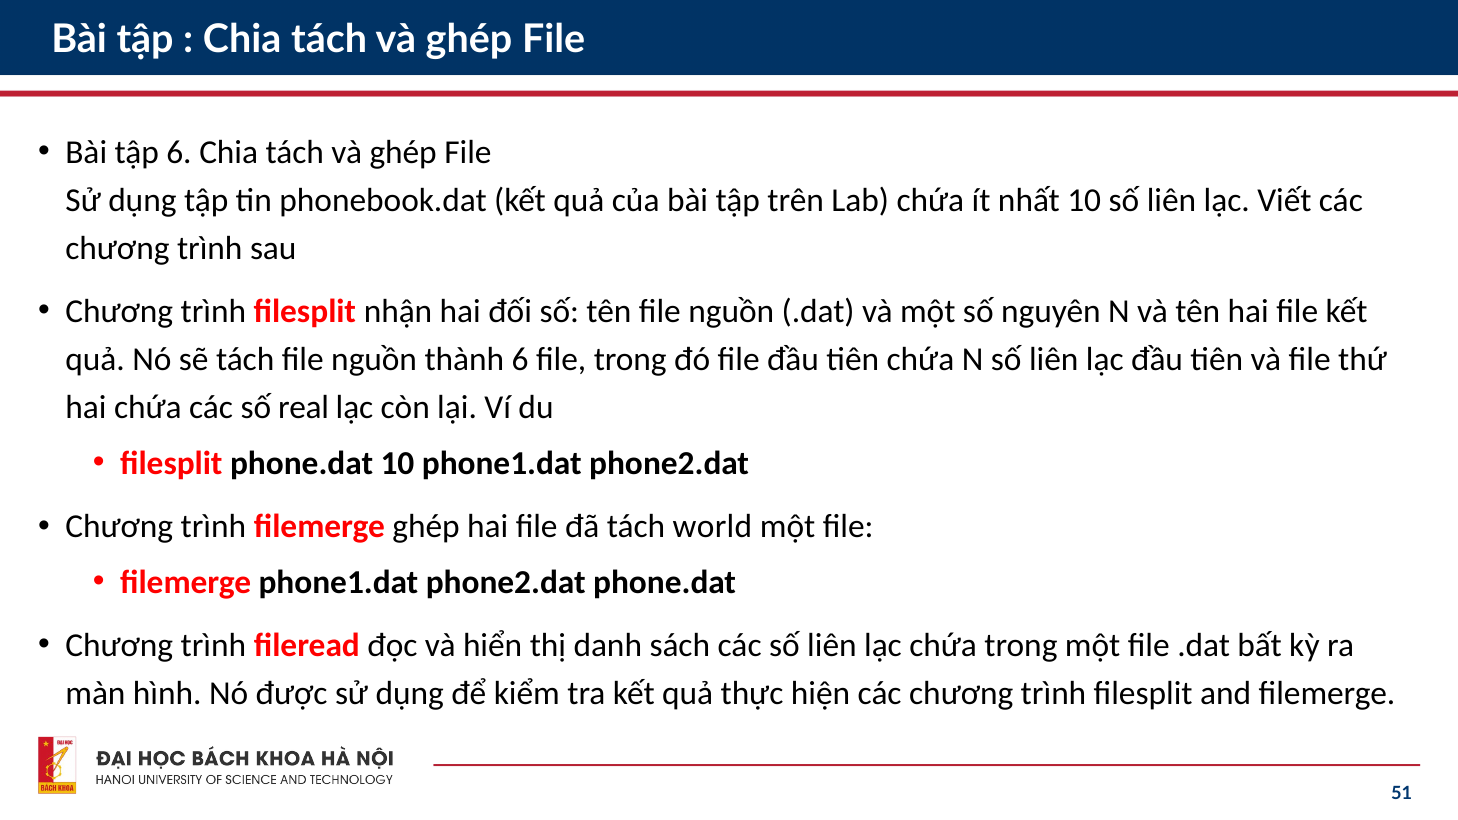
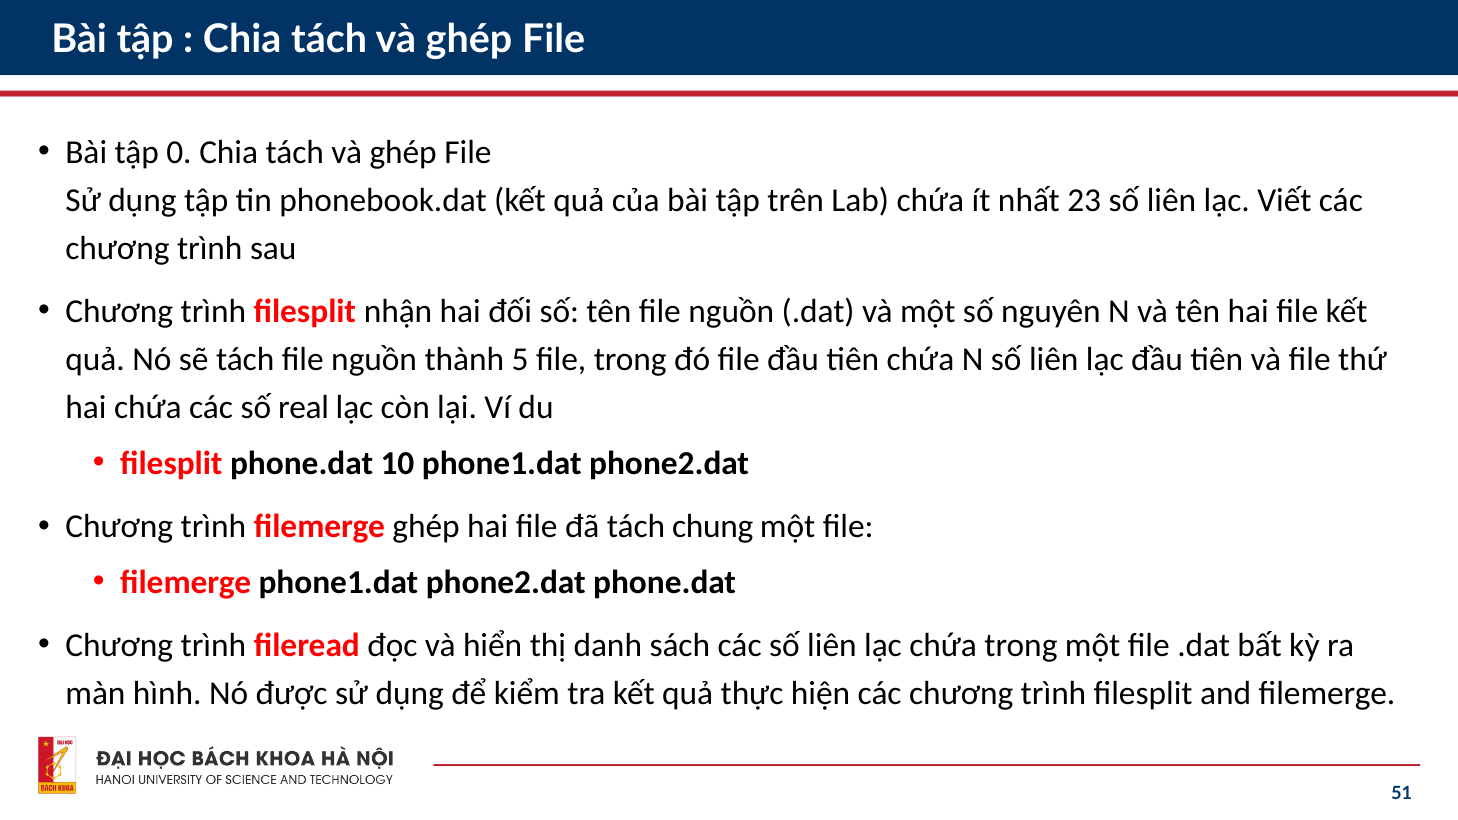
tập 6: 6 -> 0 (179, 152)
nhất 10: 10 -> 23 (1084, 200)
thành 6: 6 -> 5 (520, 360)
world: world -> chung (713, 527)
